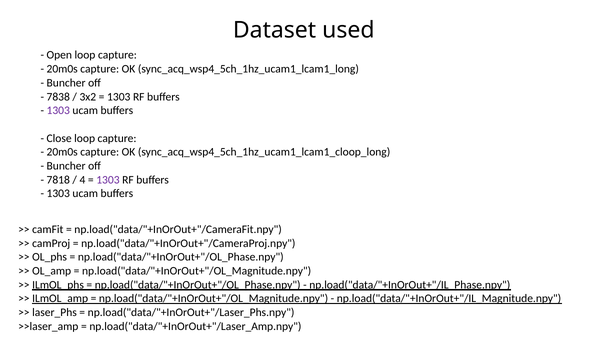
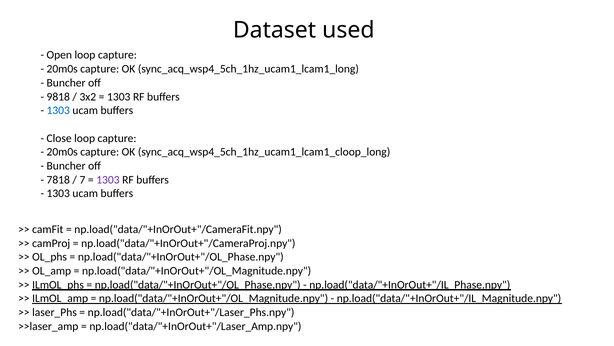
7838: 7838 -> 9818 (58, 97)
1303 colour: purple -> blue (58, 110)
4: 4 -> 7 (82, 179)
